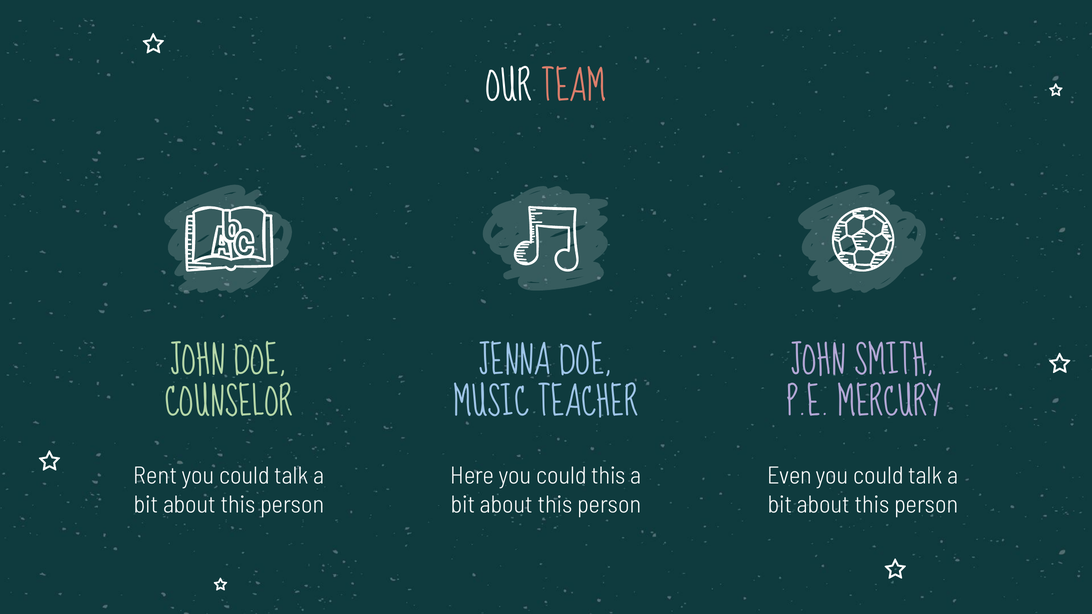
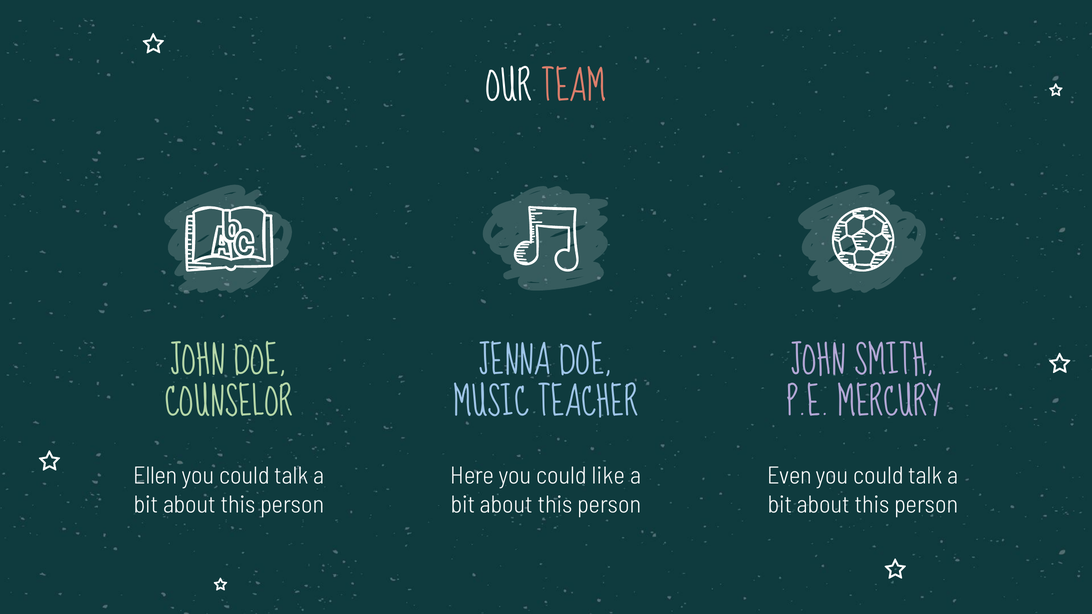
Rent: Rent -> Ellen (155, 476)
could this: this -> like (608, 476)
